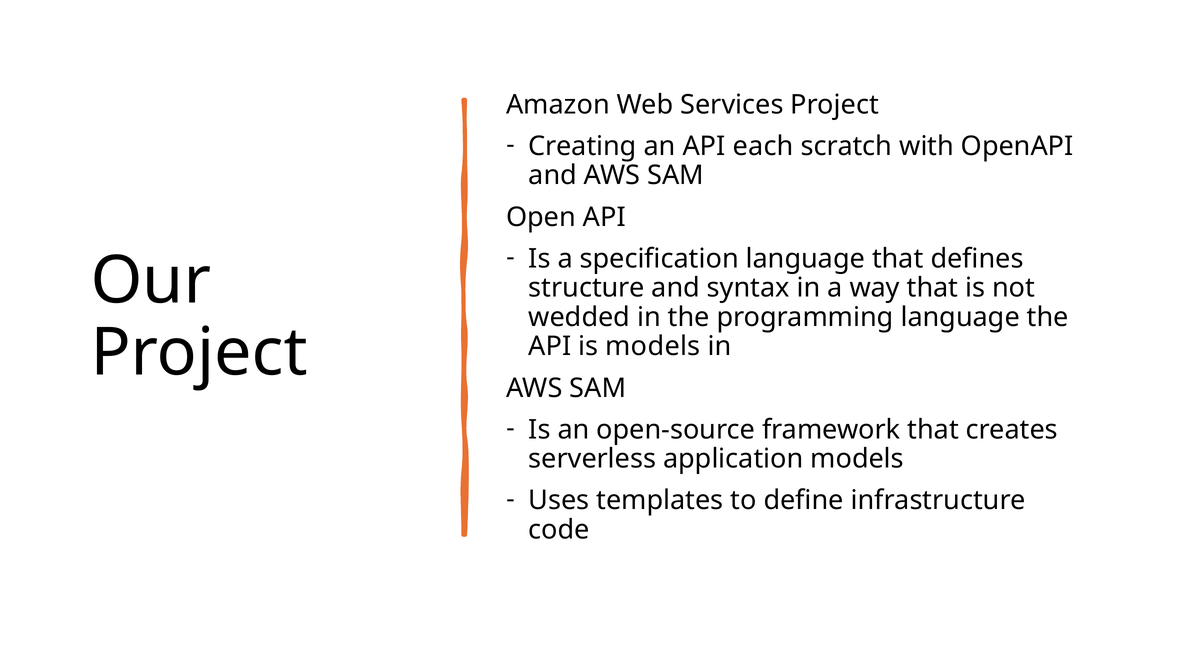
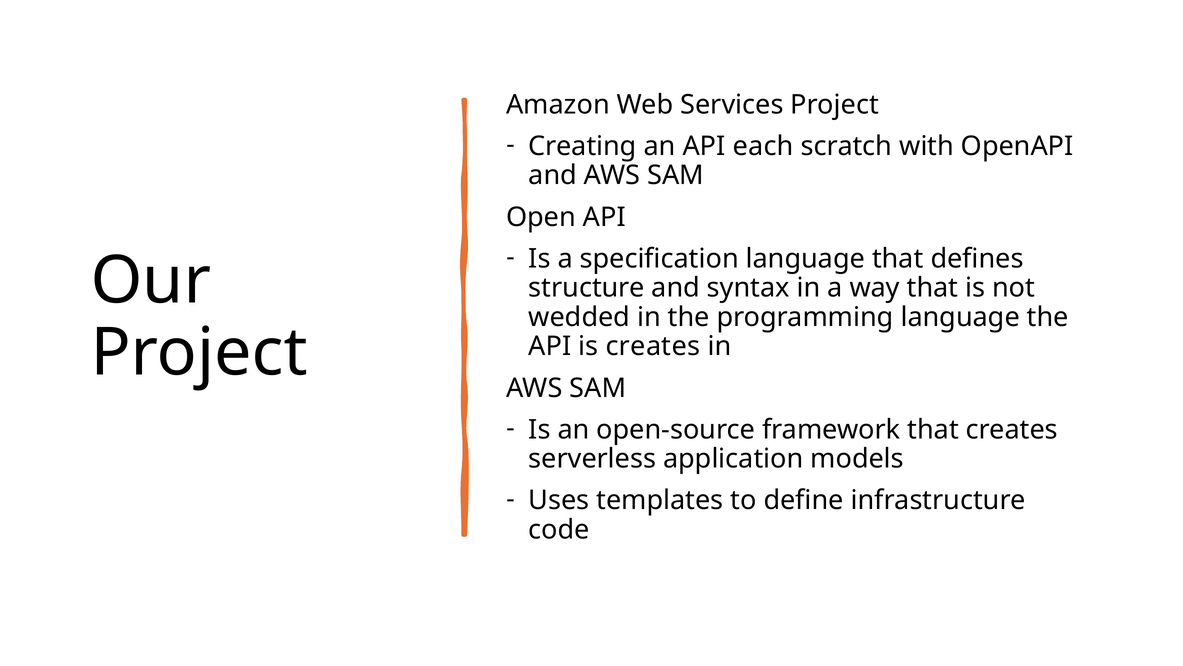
is models: models -> creates (653, 346)
